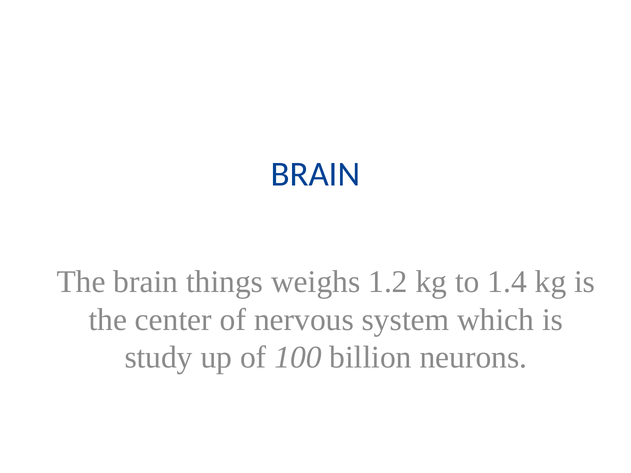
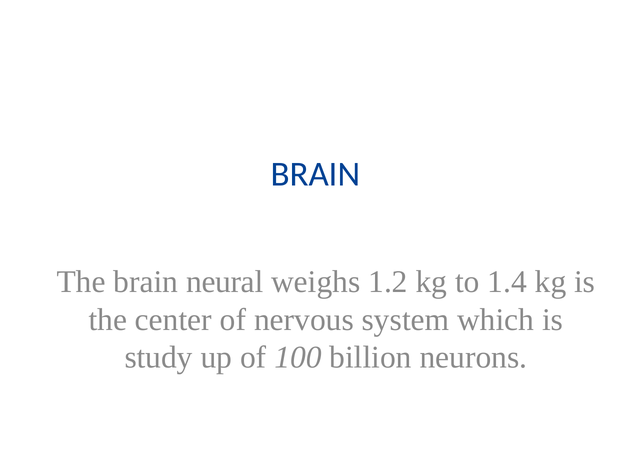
things: things -> neural (225, 282)
